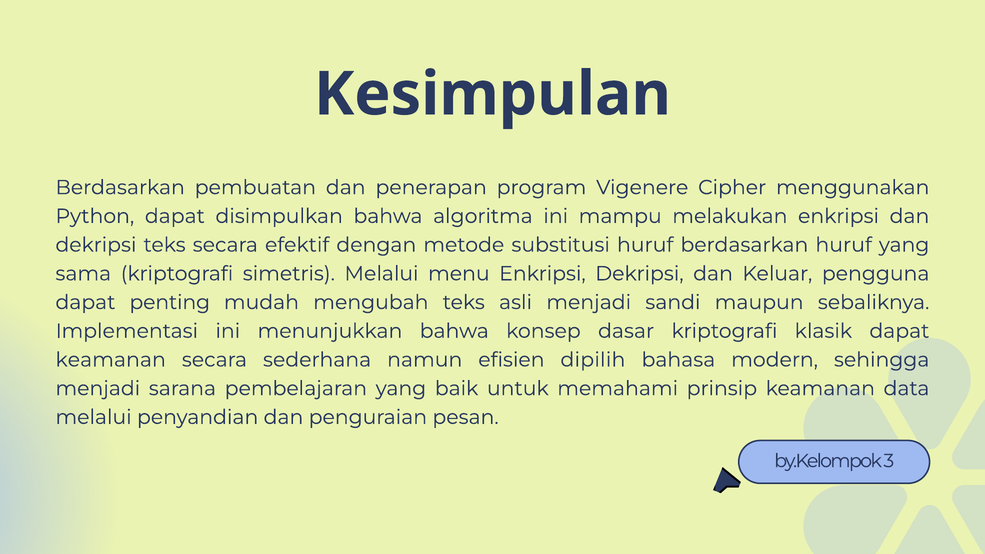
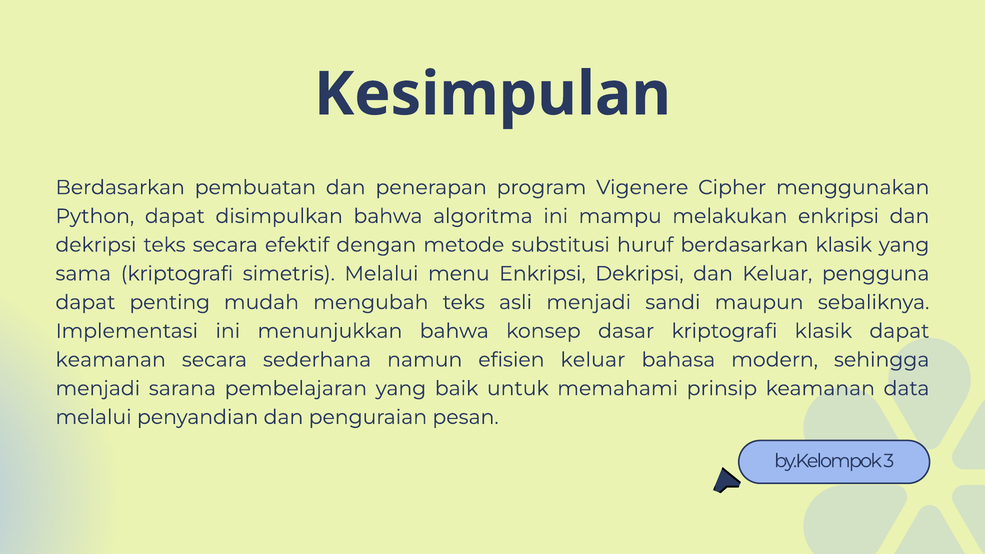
berdasarkan huruf: huruf -> klasik (844, 245)
efisien dipilih: dipilih -> keluar (593, 360)
